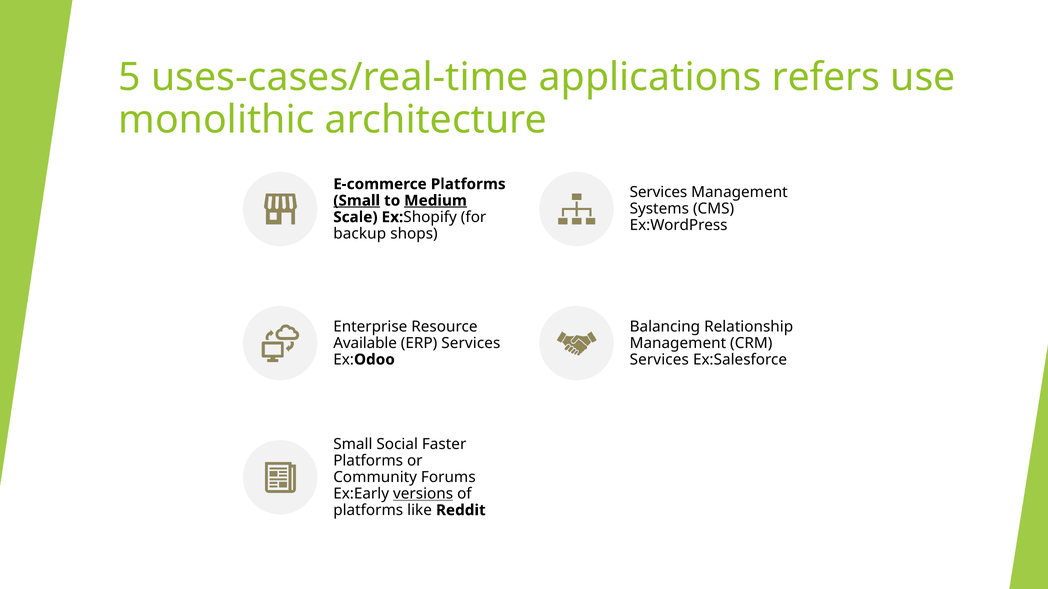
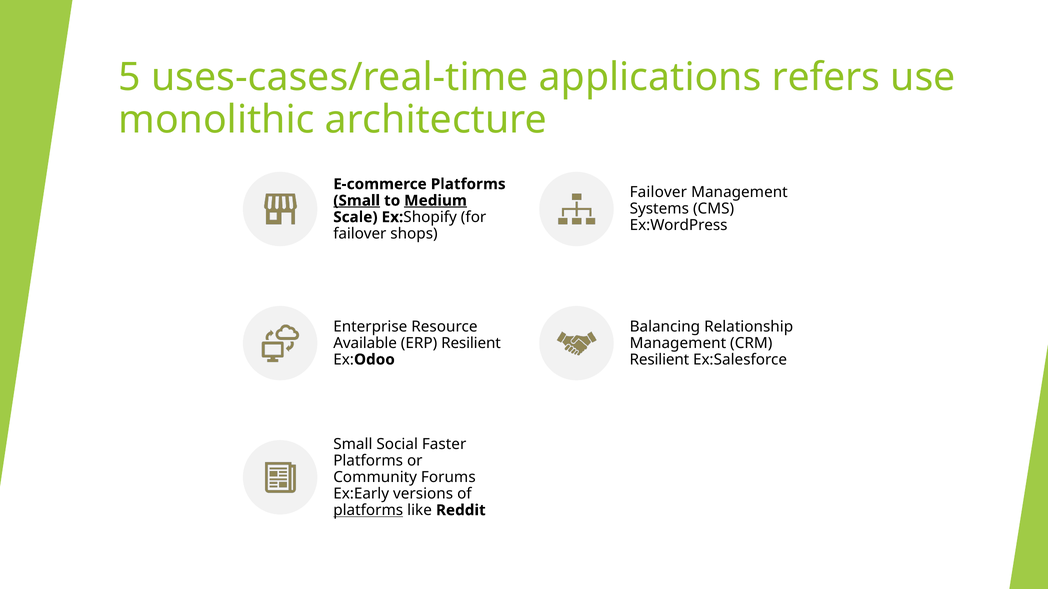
Services: Services -> Failover (658, 193)
backup: backup -> failover (360, 234)
ERP Services: Services -> Resilient (471, 343)
Services: Services -> Resilient (659, 360)
versions underline: present -> none (423, 494)
platforms underline: none -> present (368, 511)
